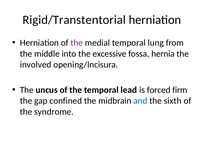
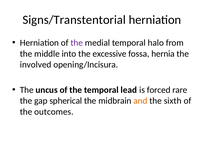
Rigid/Transtentorial: Rigid/Transtentorial -> Signs/Transtentorial (74, 20)
lung: lung -> halo (156, 43)
firm: firm -> rare (180, 90)
confined: confined -> spherical (66, 101)
and colour: blue -> orange (140, 101)
syndrome: syndrome -> outcomes (54, 112)
